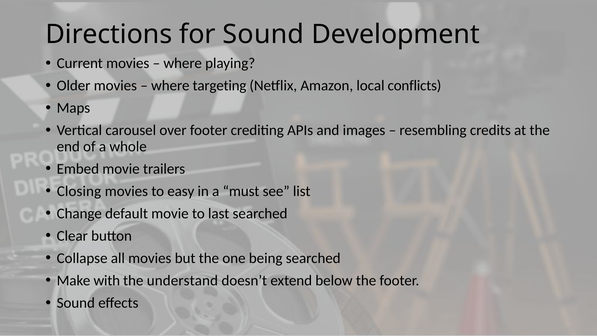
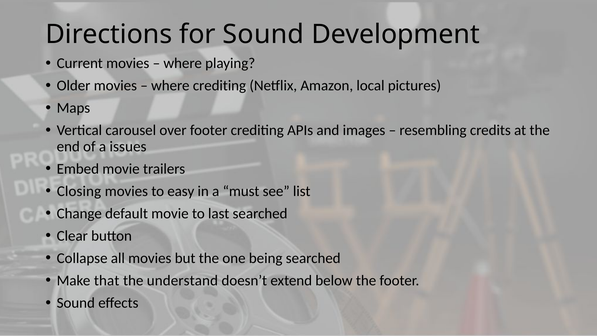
where targeting: targeting -> crediting (219, 86)
conflicts: conflicts -> pictures (414, 86)
whole: whole -> issues (128, 146)
with: with -> that (107, 280)
